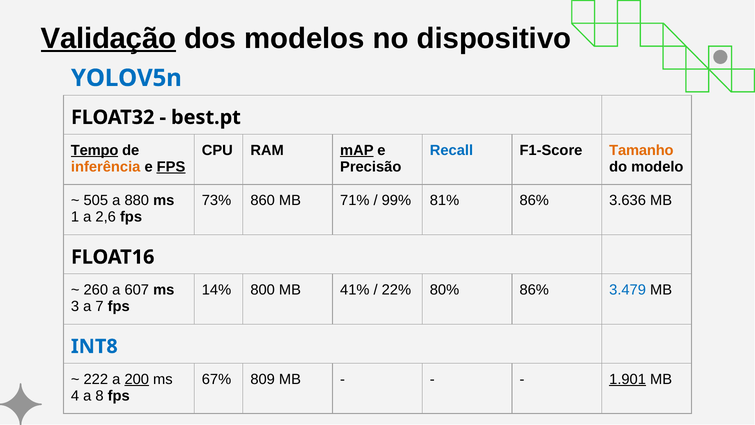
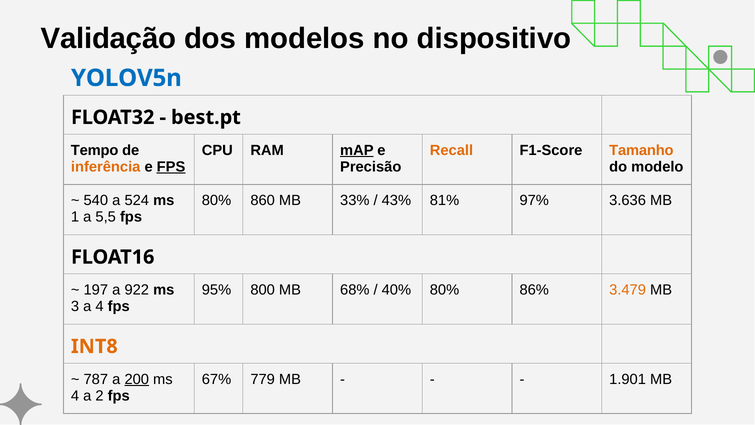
Validação underline: present -> none (109, 38)
Tempo underline: present -> none (95, 150)
Recall colour: blue -> orange (451, 150)
505: 505 -> 540 (96, 200)
880: 880 -> 524 (137, 200)
73%: 73% -> 80% (217, 200)
71%: 71% -> 33% (355, 200)
99%: 99% -> 43% (396, 200)
81% 86%: 86% -> 97% (534, 200)
2,6: 2,6 -> 5,5 (106, 217)
260: 260 -> 197 (96, 290)
607: 607 -> 922 (137, 290)
14%: 14% -> 95% (217, 290)
41%: 41% -> 68% (355, 290)
22%: 22% -> 40% (396, 290)
3.479 colour: blue -> orange (628, 290)
a 7: 7 -> 4 (100, 306)
INT8 colour: blue -> orange (94, 346)
222: 222 -> 787 (96, 379)
809: 809 -> 779 (263, 379)
1.901 underline: present -> none (628, 379)
8: 8 -> 2 (100, 395)
